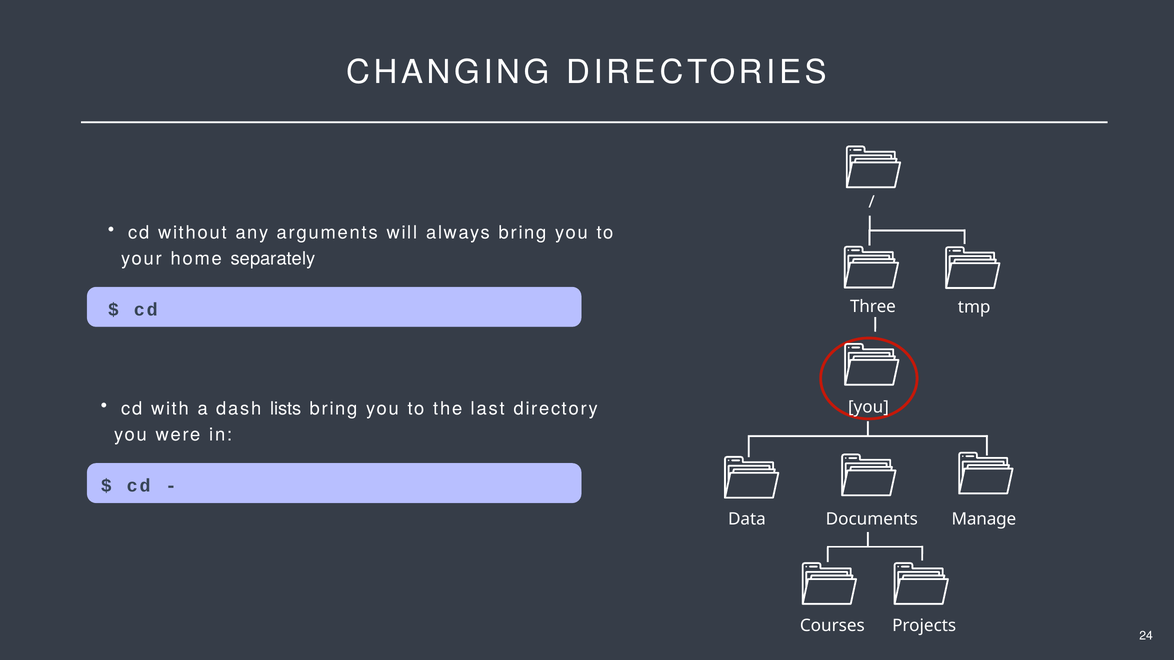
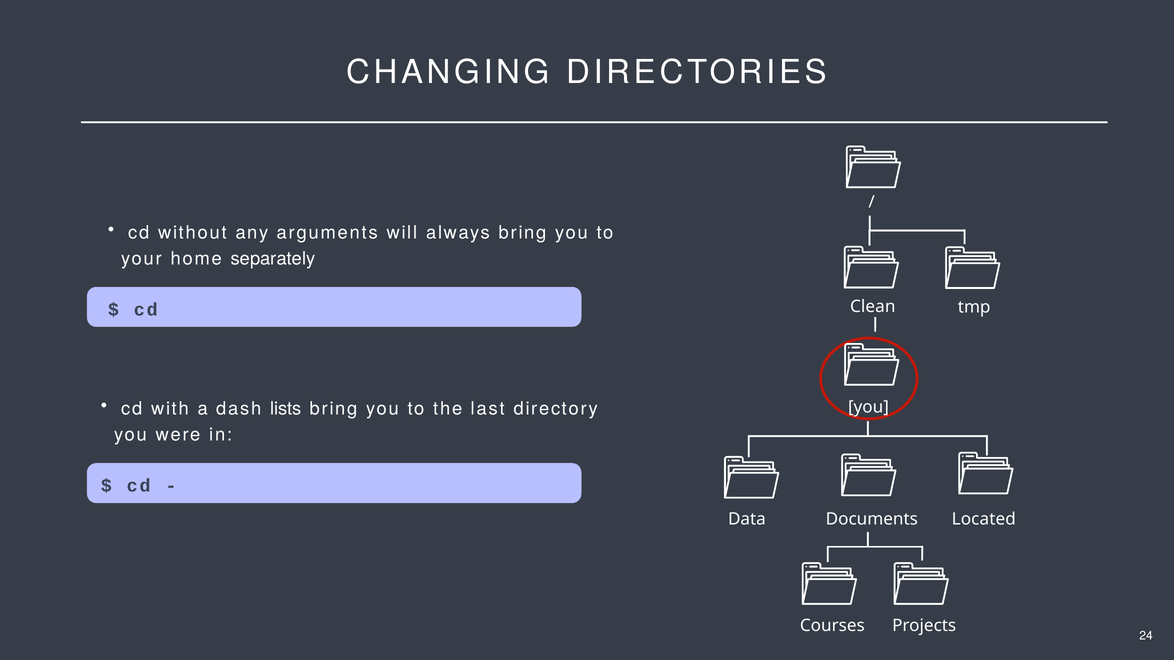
Three: Three -> Clean (873, 307)
Manage: Manage -> Located (984, 520)
